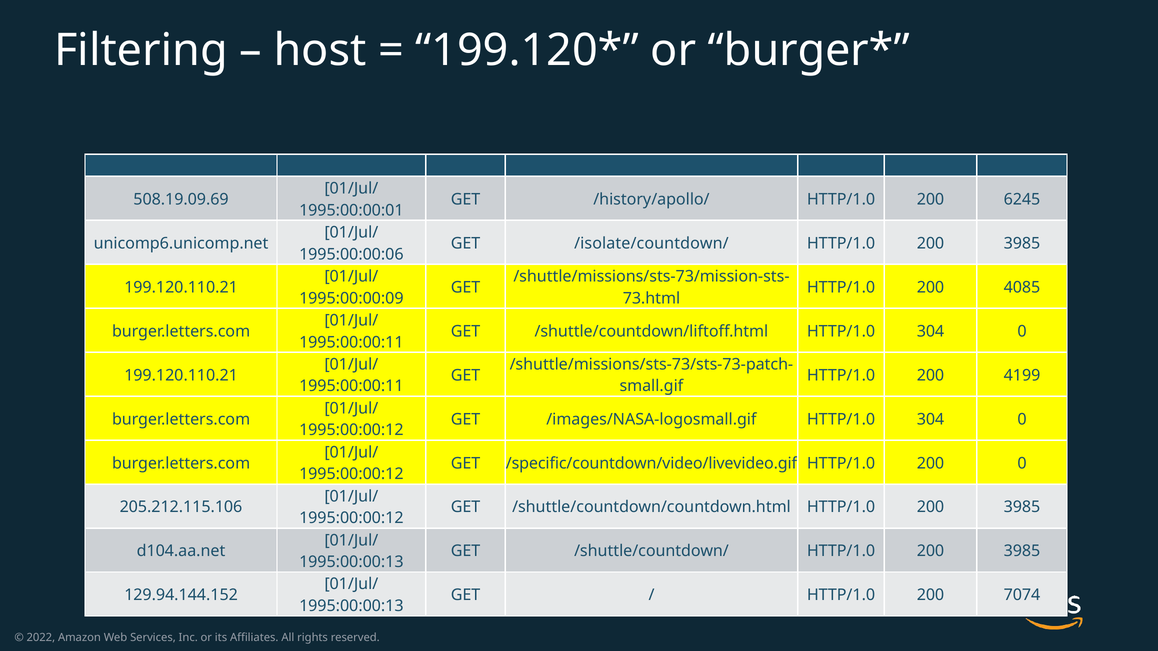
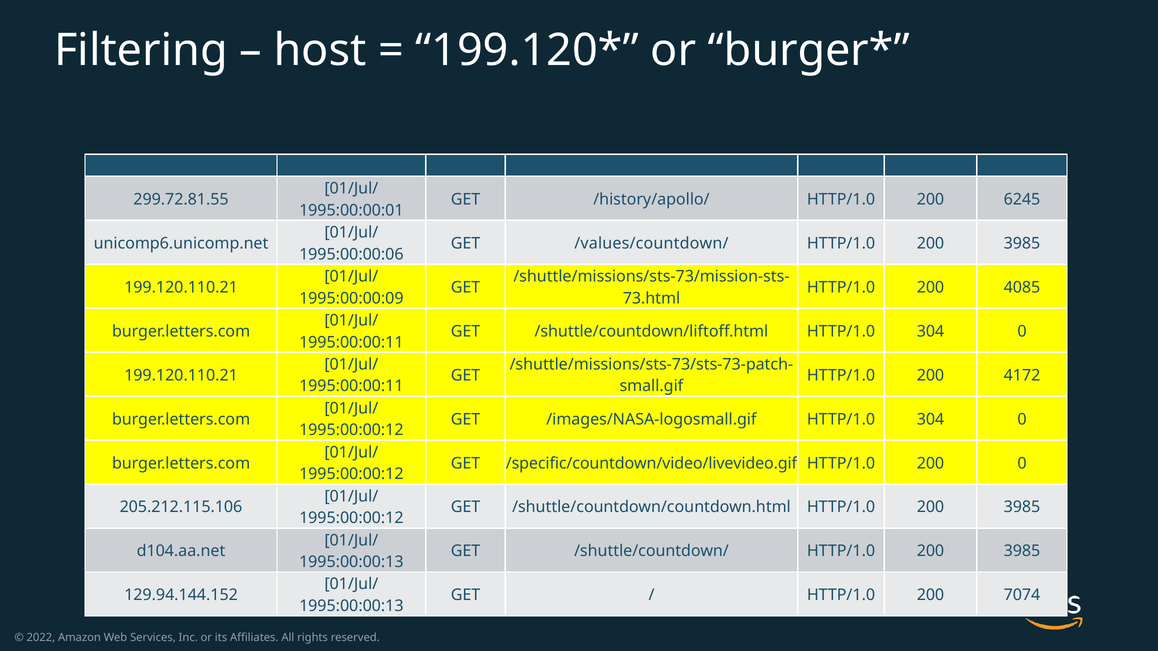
508.19.09.69: 508.19.09.69 -> 299.72.81.55 (181, 200)
/isolate/countdown/: /isolate/countdown/ -> /values/countdown/ (651, 244)
4199: 4199 -> 4172 (1022, 376)
